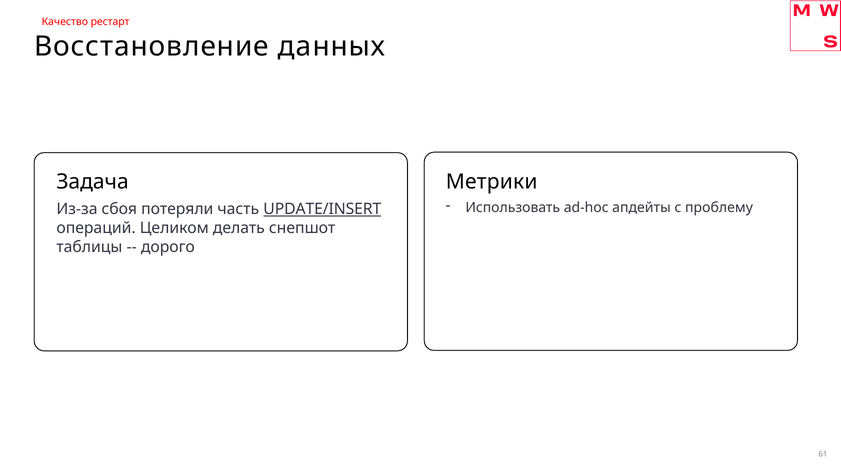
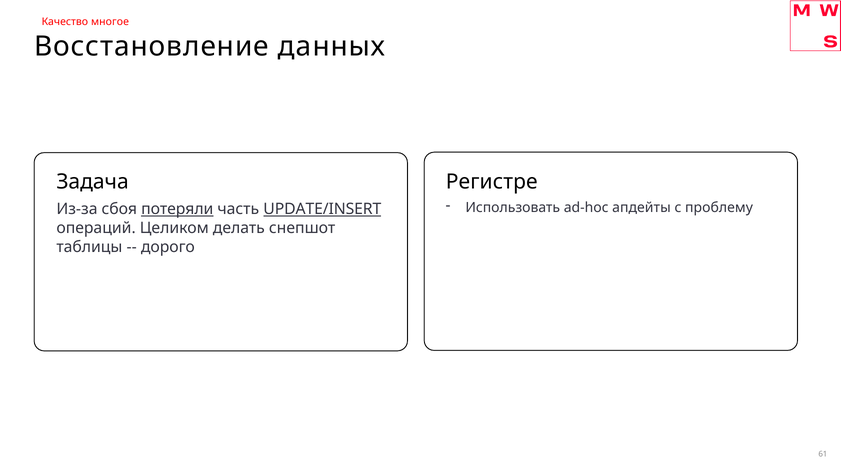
рестарт: рестарт -> многое (110, 22)
Метрики: Метрики -> Регистре (492, 182)
потеряли underline: none -> present (177, 209)
